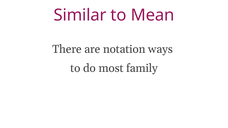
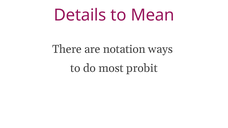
Similar: Similar -> Details (80, 15)
family: family -> probit (142, 68)
